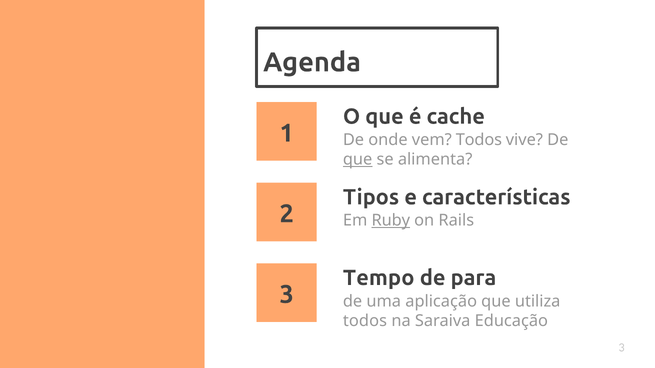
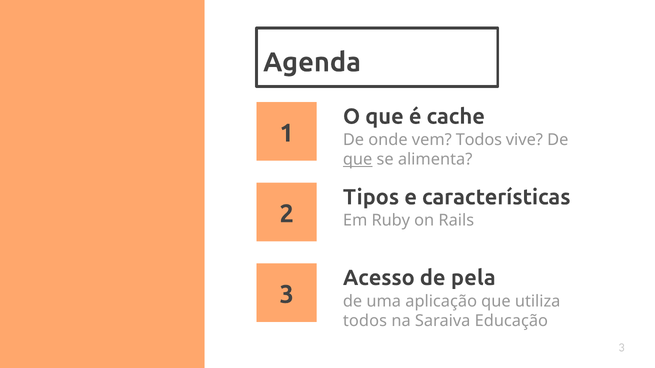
Ruby underline: present -> none (391, 221)
Tempo: Tempo -> Acesso (379, 278)
para: para -> pela (473, 278)
